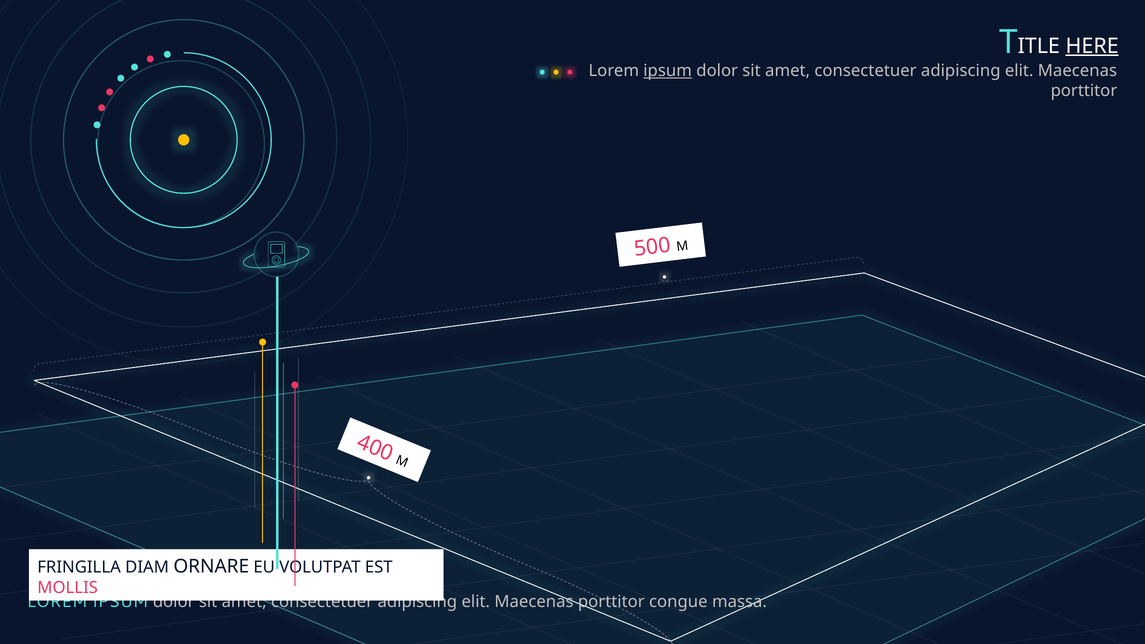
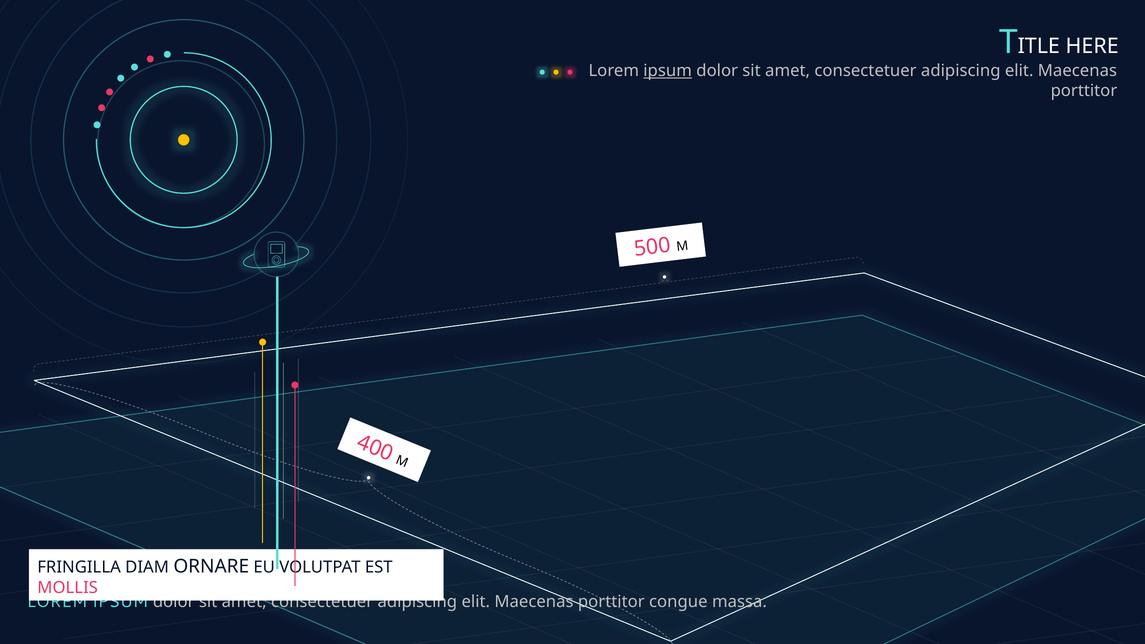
HERE underline: present -> none (1092, 46)
